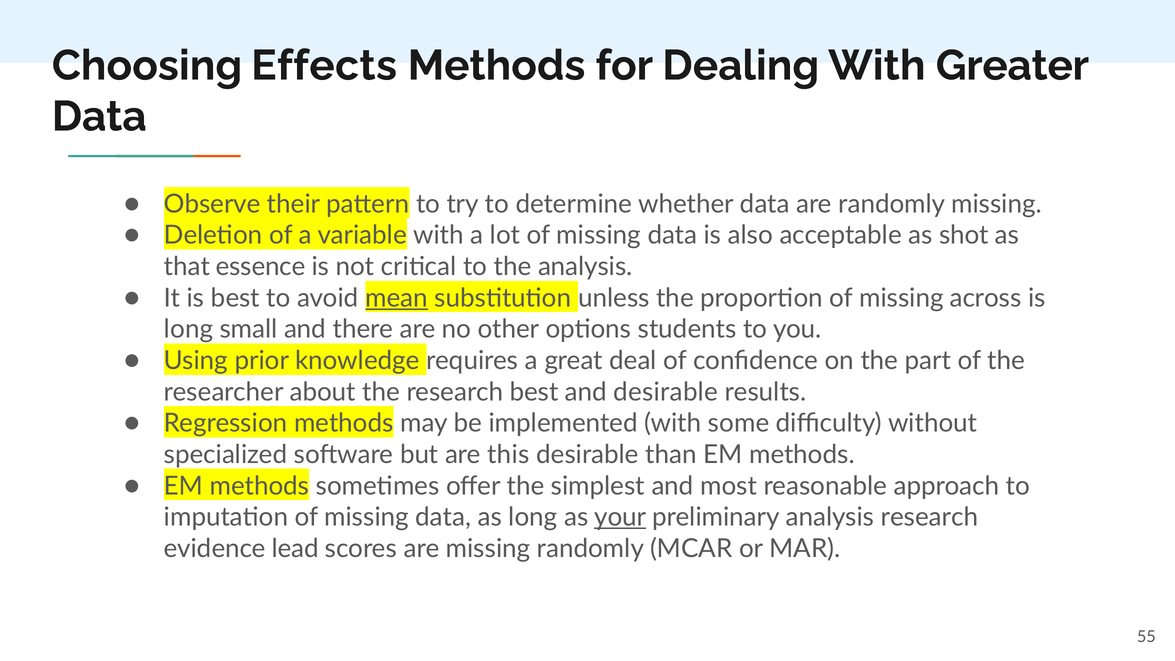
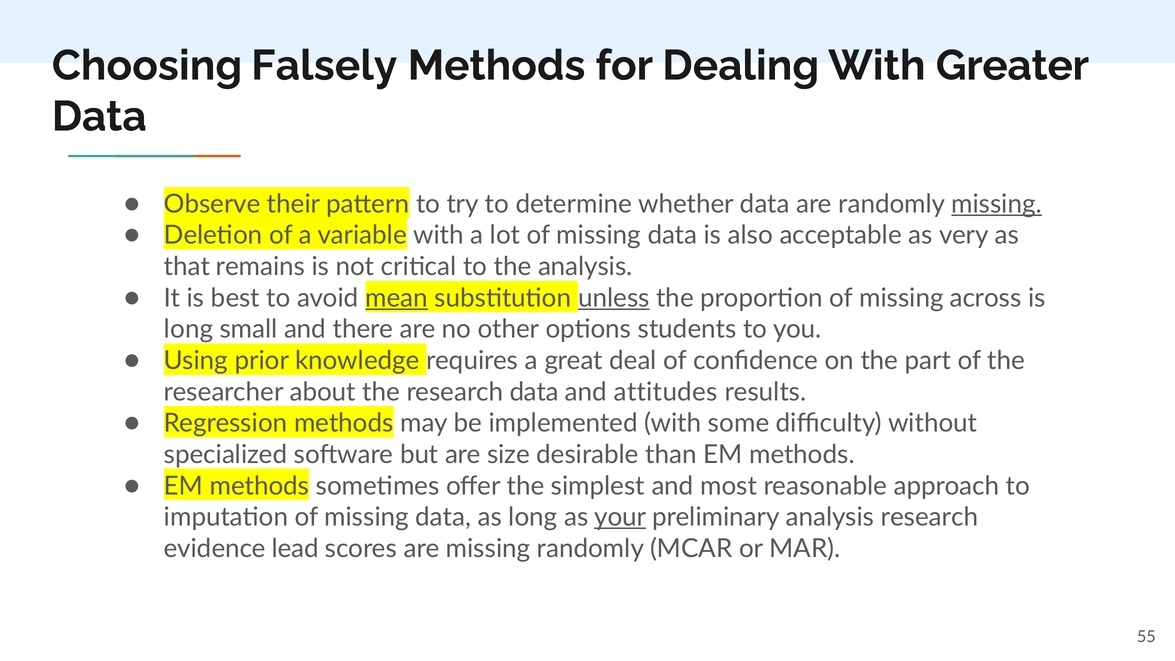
Effects: Effects -> Falsely (324, 66)
missing underline: none -> present (997, 204)
shot: shot -> very (964, 235)
essence: essence -> remains (261, 267)
unless underline: none -> present (614, 298)
research best: best -> data (534, 392)
and desirable: desirable -> attitudes (666, 392)
this: this -> size (509, 455)
